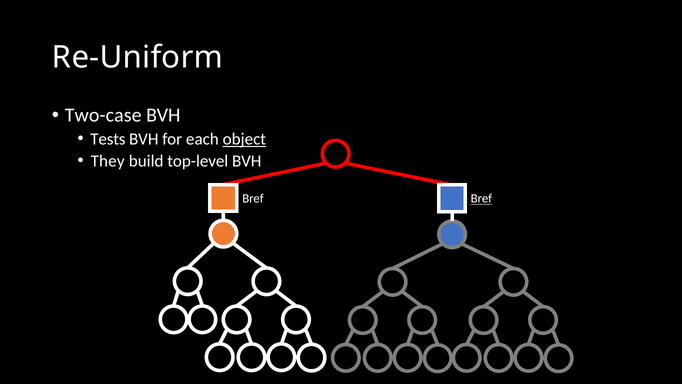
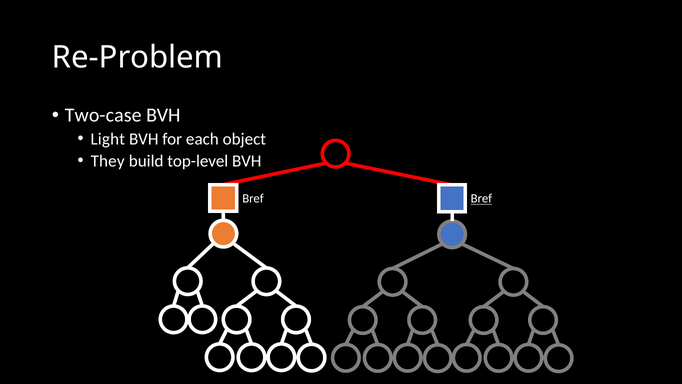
Re-Uniform: Re-Uniform -> Re-Problem (138, 57)
Tests: Tests -> Light (108, 139)
object underline: present -> none (244, 139)
